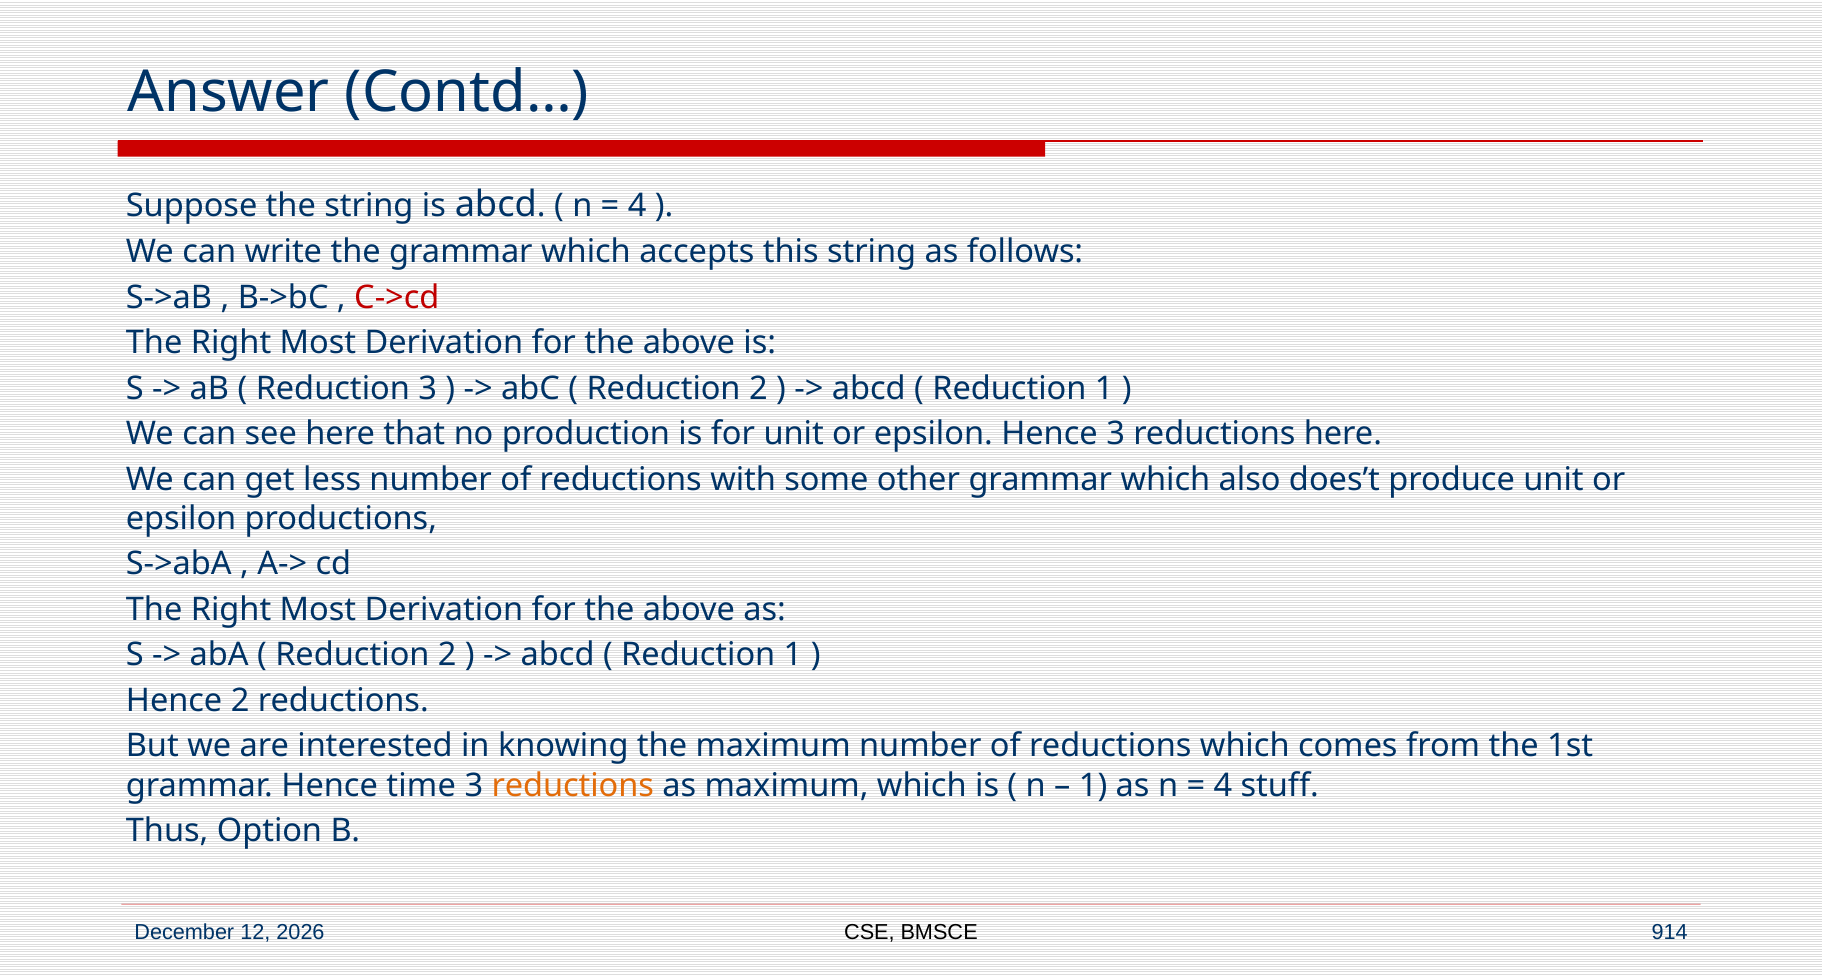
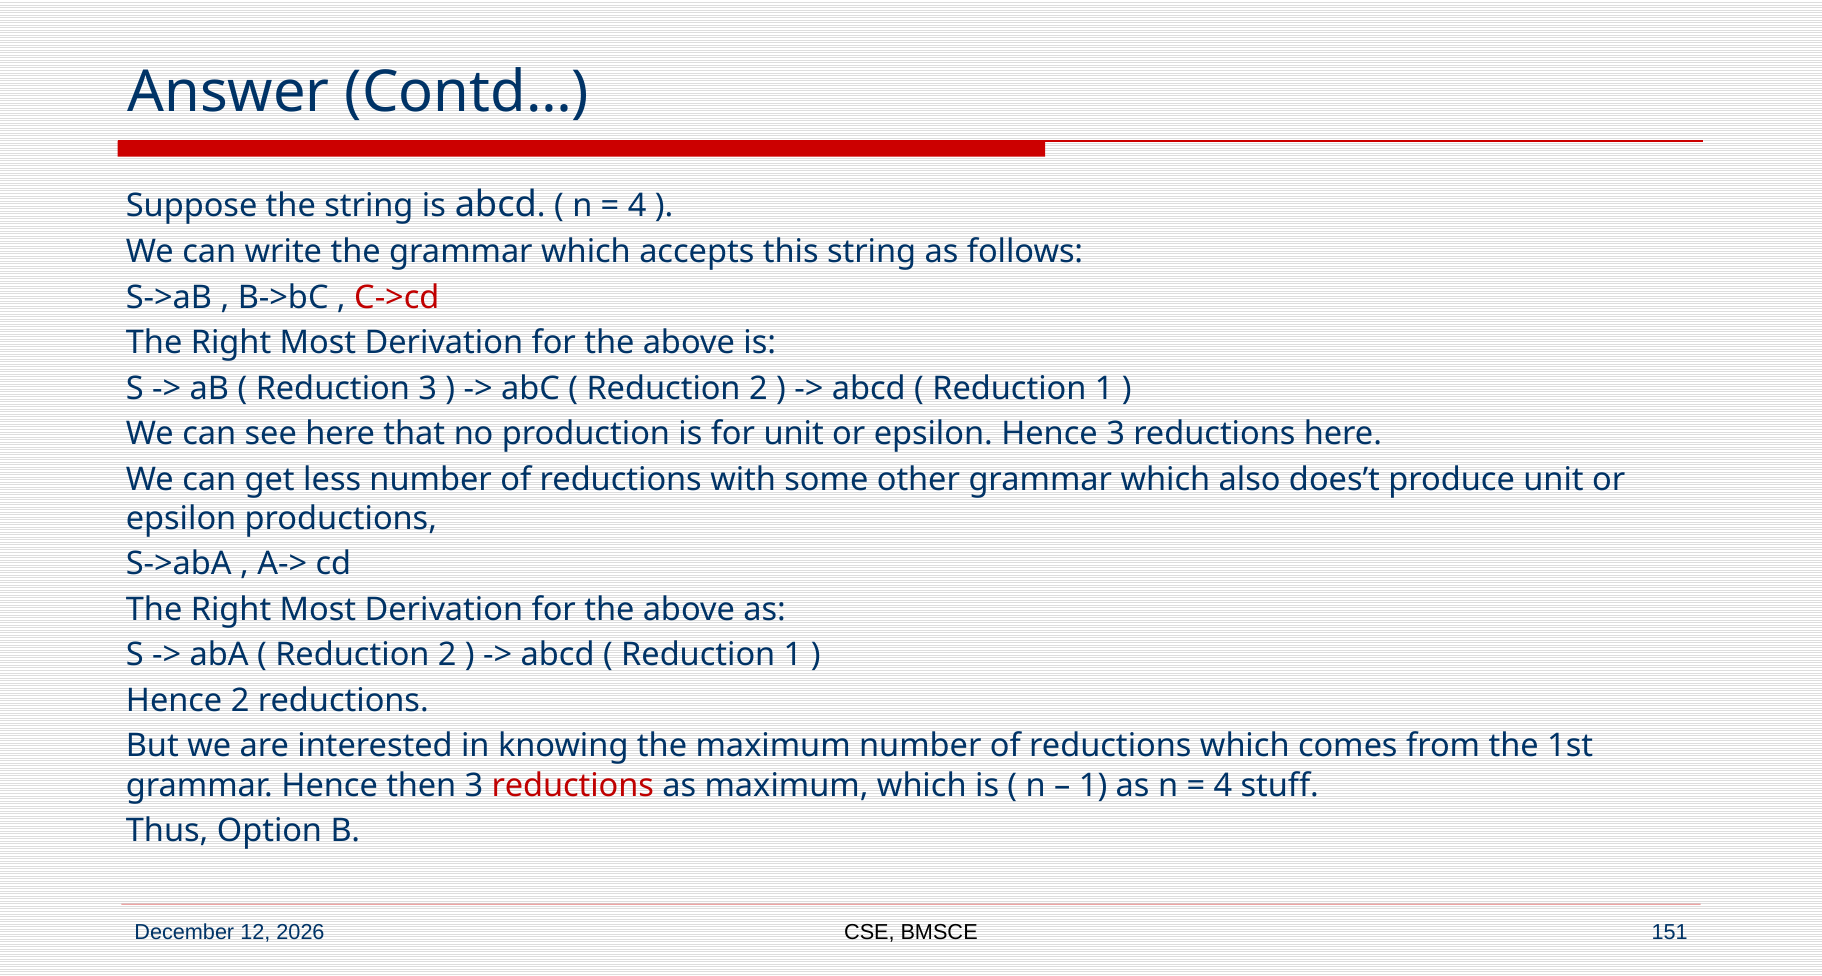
time: time -> then (421, 785)
reductions colour: orange -> red (573, 785)
914: 914 -> 151 (1670, 932)
